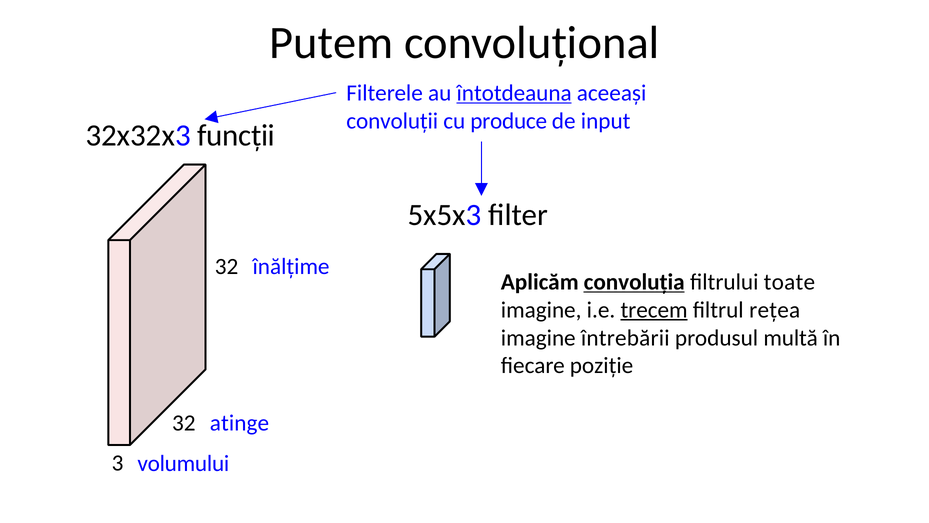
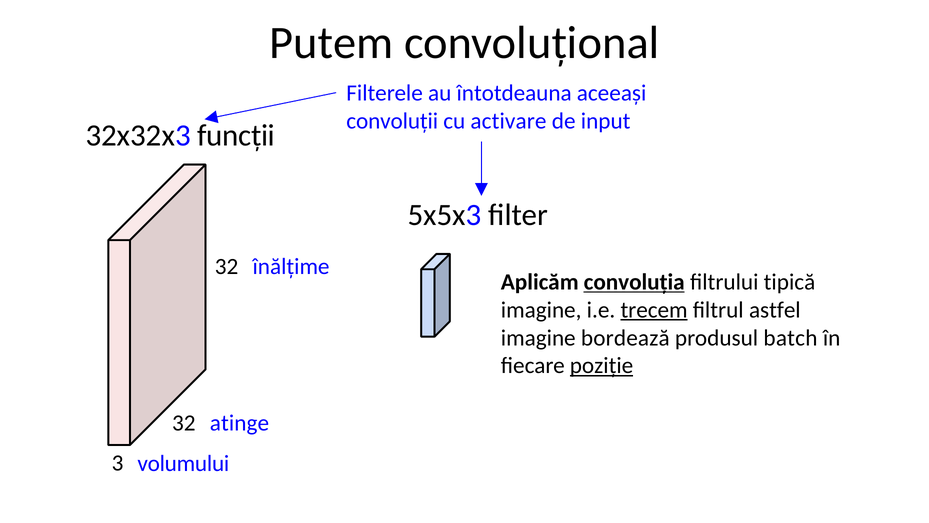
întotdeauna underline: present -> none (514, 93)
produce: produce -> activare (509, 121)
toate: toate -> tipică (789, 282)
rețea: rețea -> astfel (775, 310)
întrebării: întrebării -> bordează (625, 338)
multă: multă -> batch (790, 338)
poziție underline: none -> present (602, 365)
